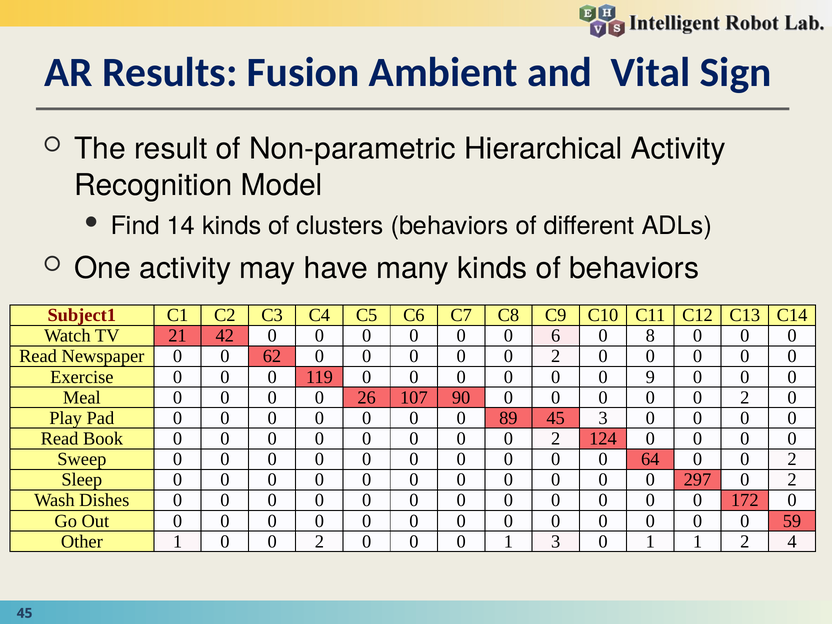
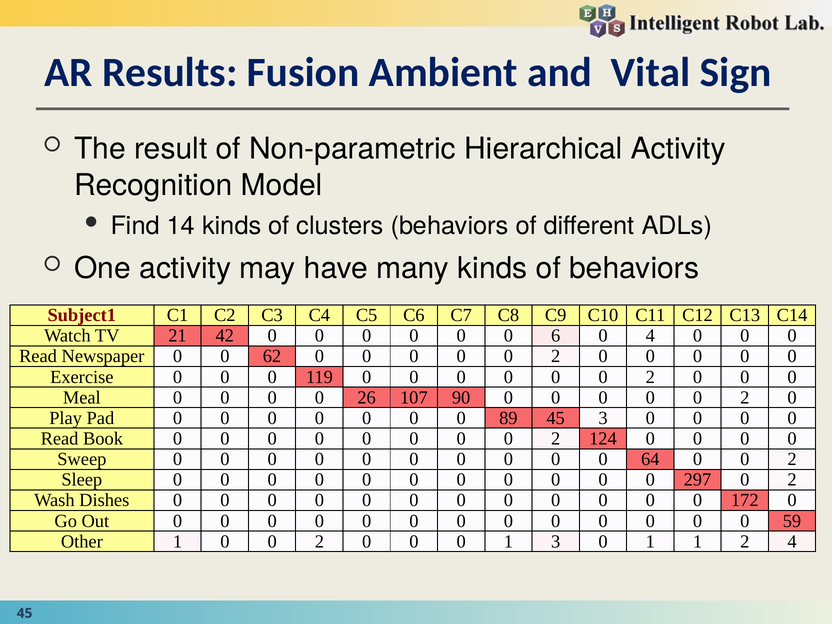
0 8: 8 -> 4 (650, 336)
9: 9 -> 2 (650, 377)
